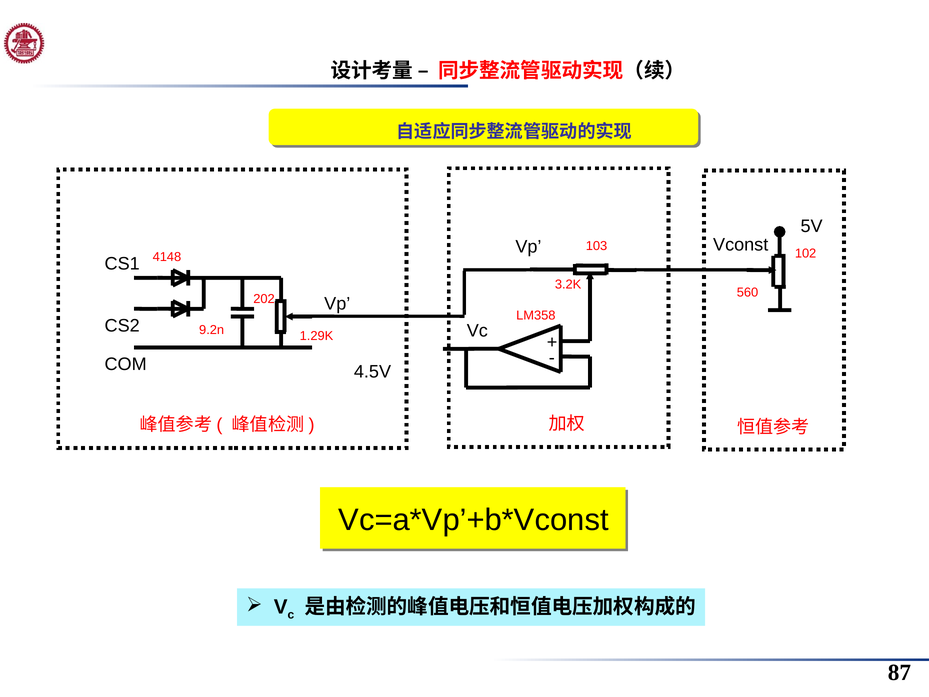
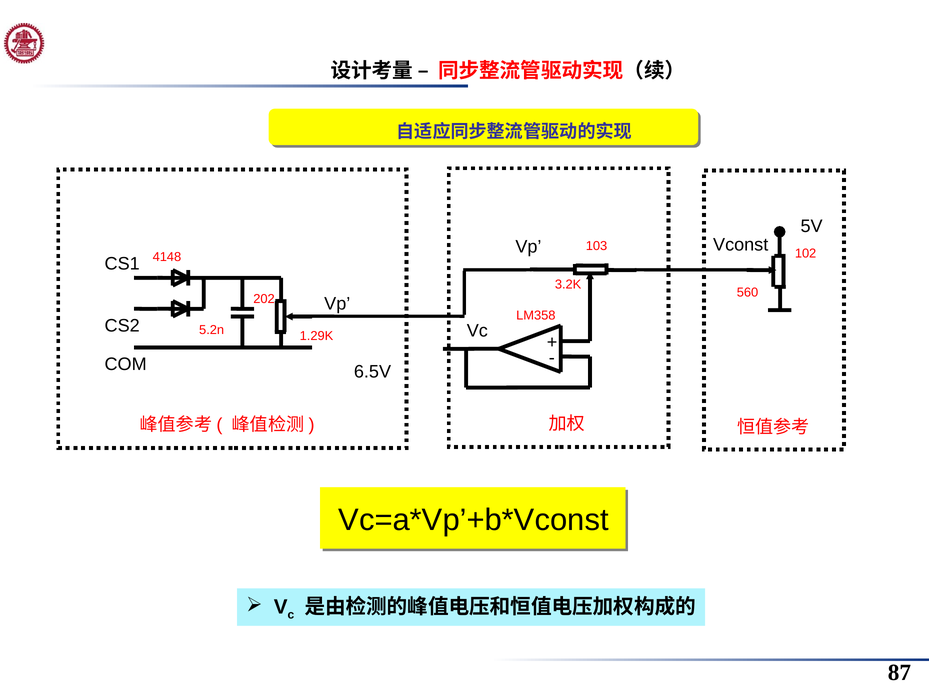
9.2n: 9.2n -> 5.2n (212, 330)
4.5V: 4.5V -> 6.5V (372, 372)
